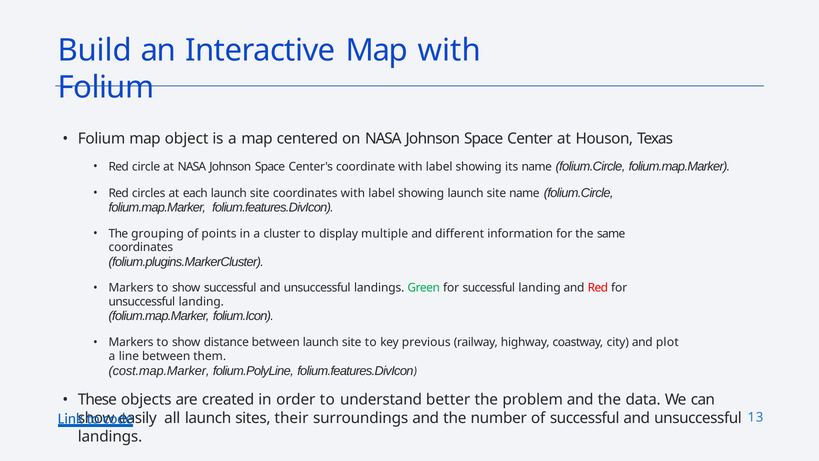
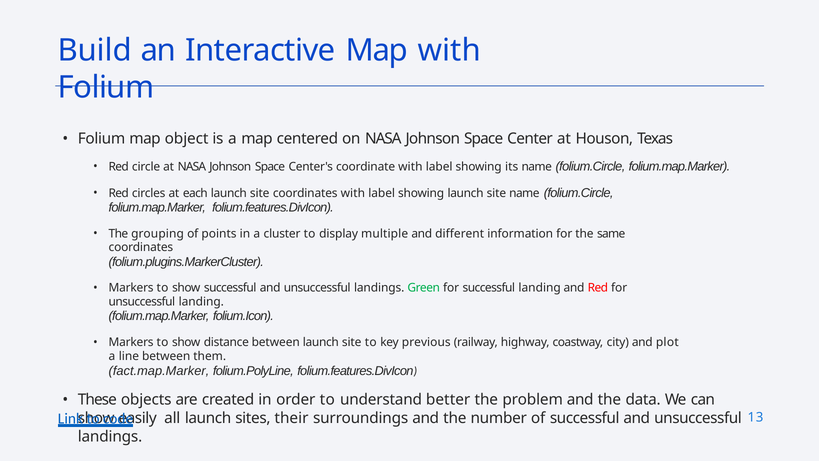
cost.map.Marker: cost.map.Marker -> fact.map.Marker (159, 371)
